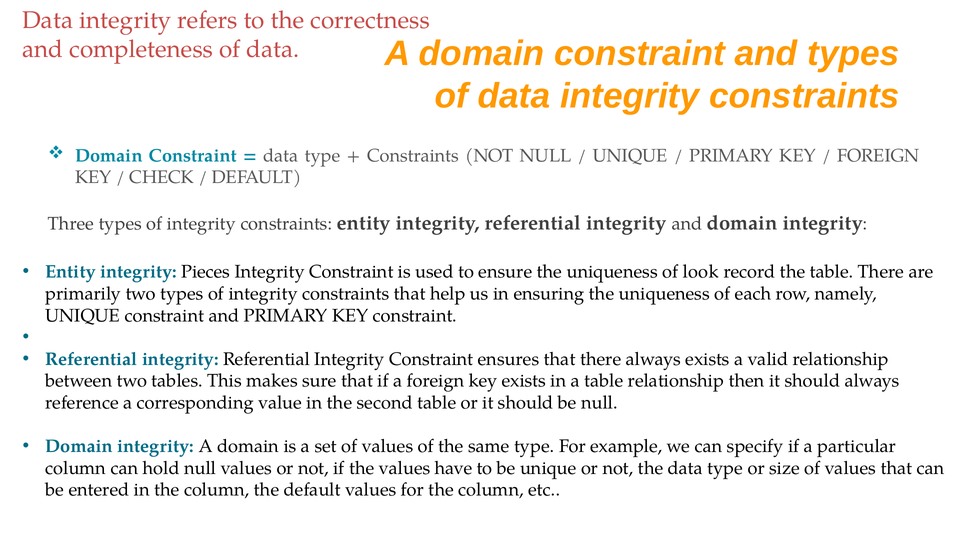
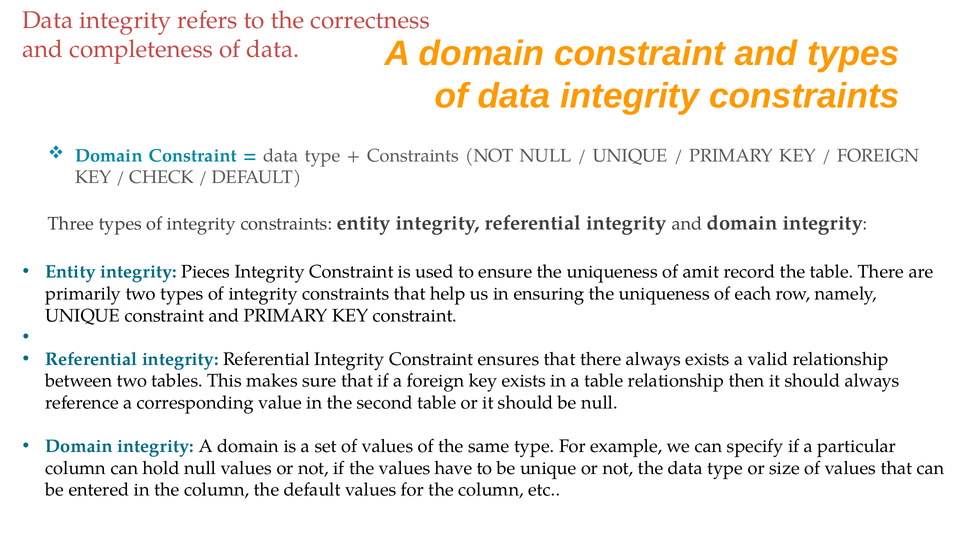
look: look -> amit (701, 272)
